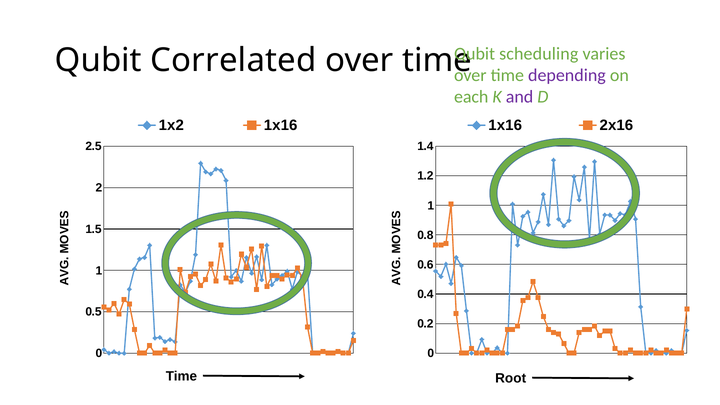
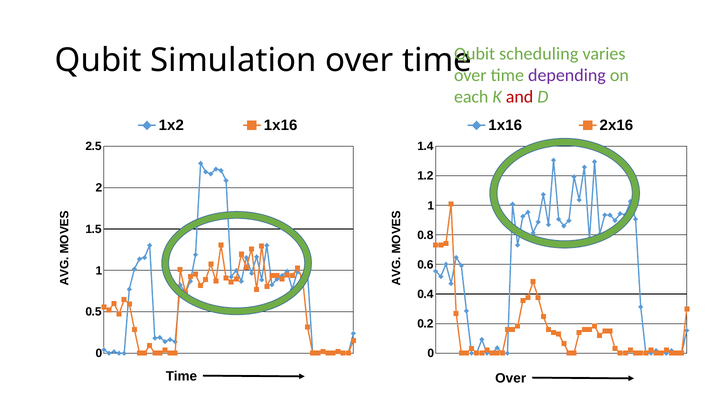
Correlated: Correlated -> Simulation (233, 60)
and colour: purple -> red (520, 97)
Time Root: Root -> Over (511, 378)
